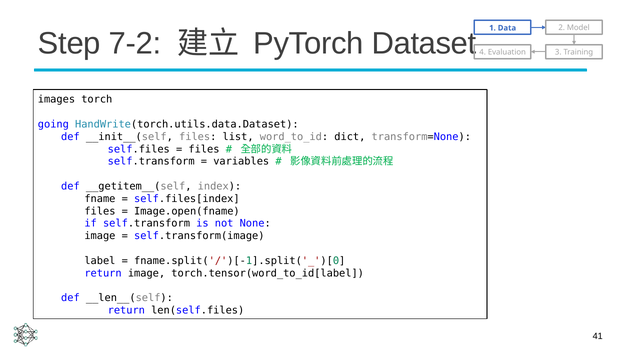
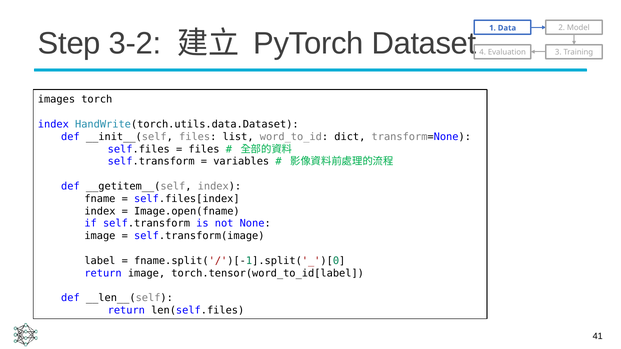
7-2: 7-2 -> 3-2 (135, 44)
going: going -> index (53, 124)
files: files -> index (100, 211)
